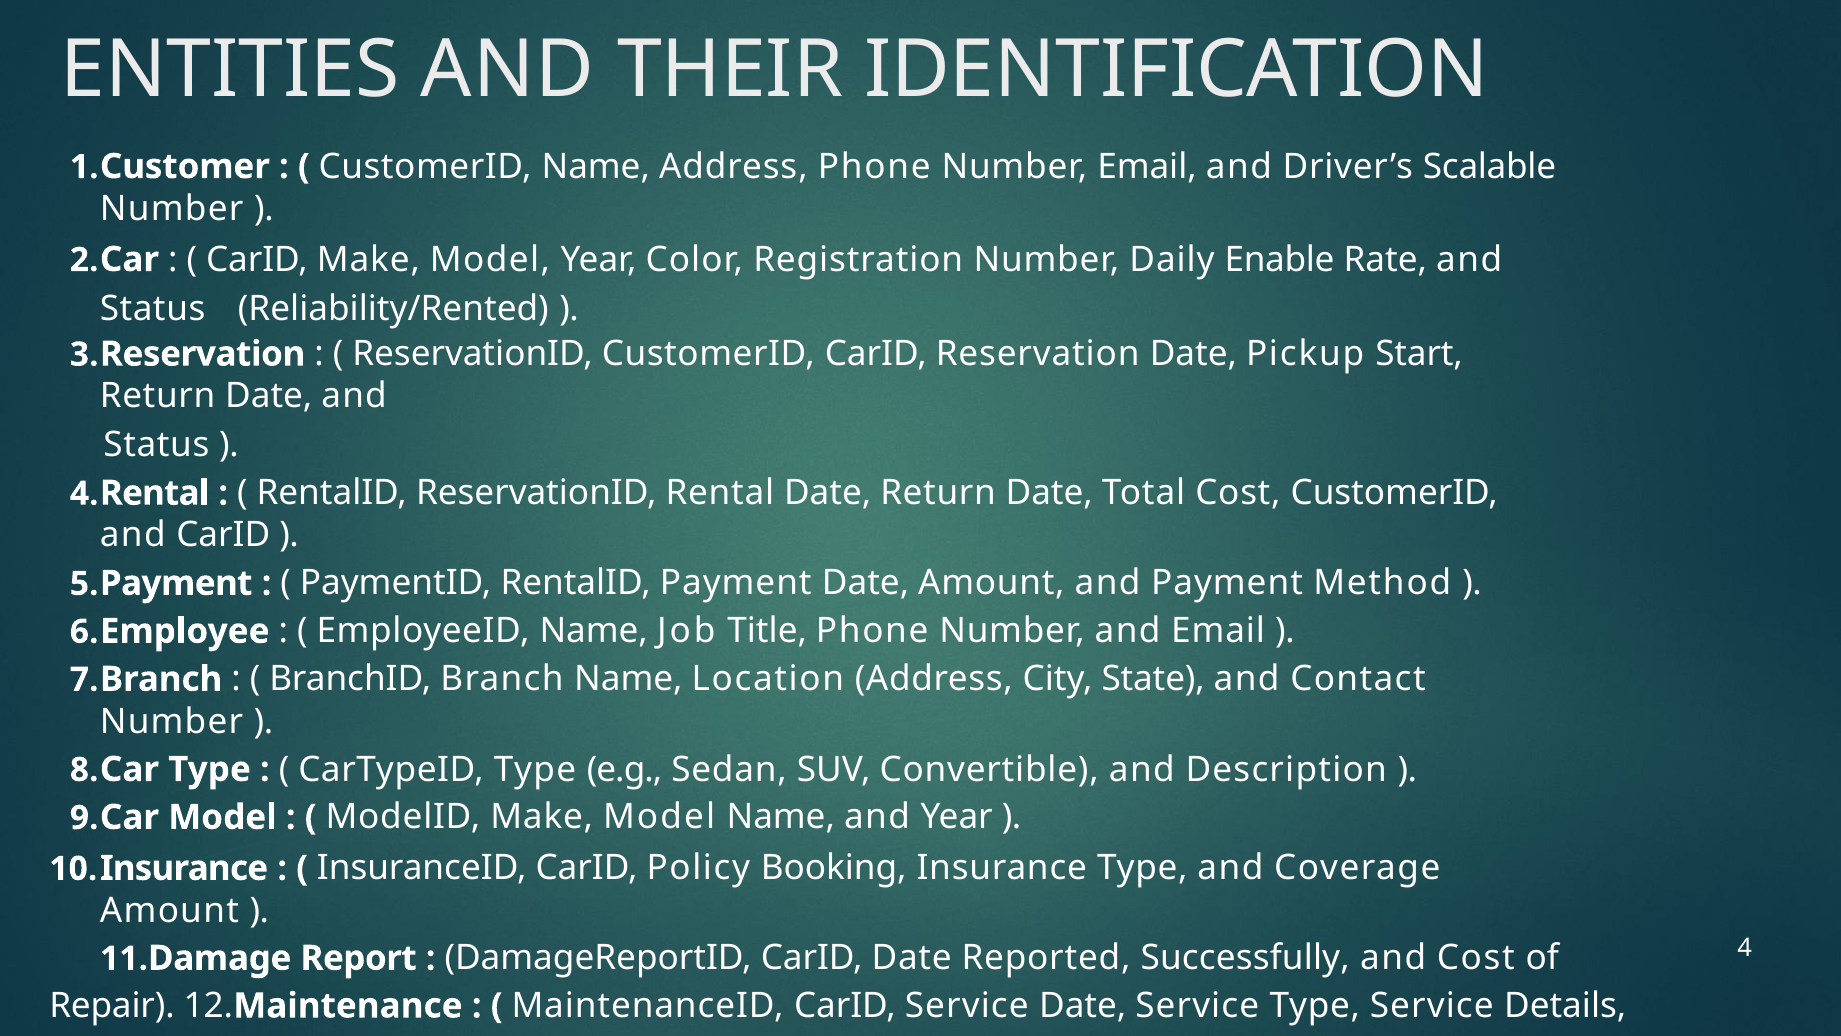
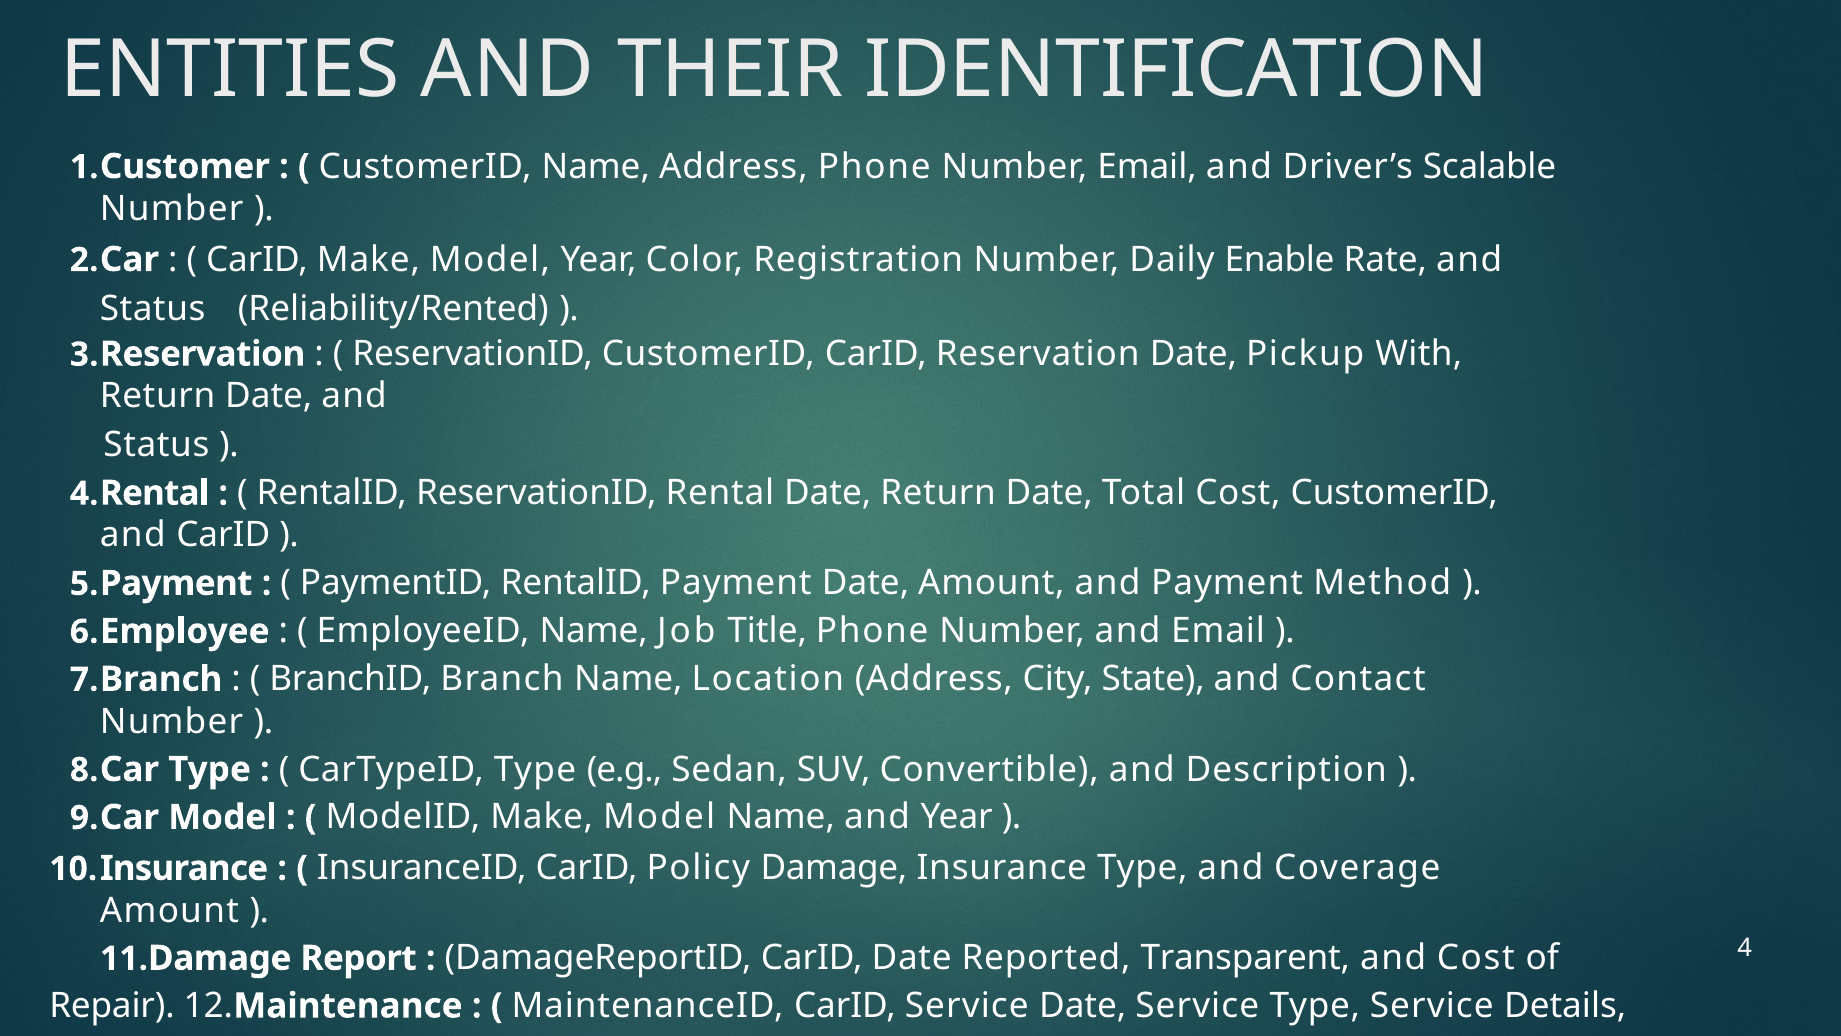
Pickup Start: Start -> With (1419, 354)
Booking: Booking -> Damage (834, 868)
Successfully: Successfully -> Transparent (1245, 958)
